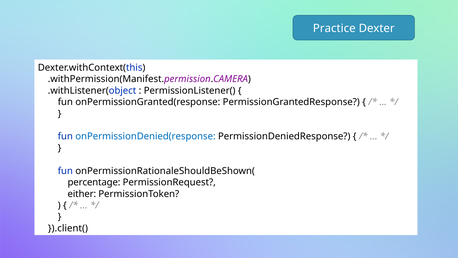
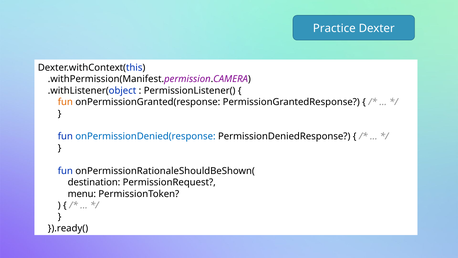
fun colour: black -> orange (65, 102)
percentage: percentage -> destination (94, 182)
either: either -> menu (82, 194)
}).client(: }).client( -> }).ready( (68, 228)
